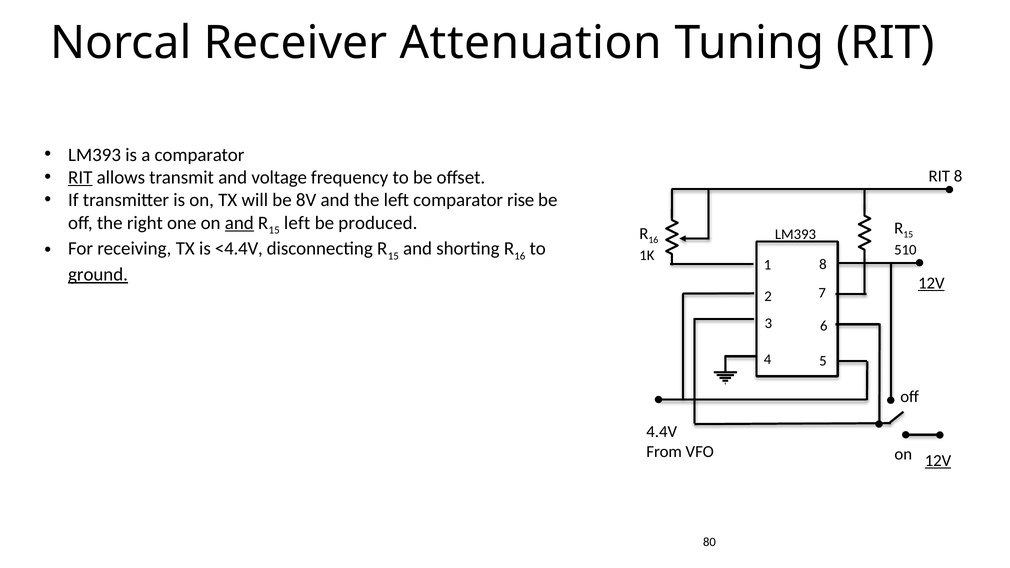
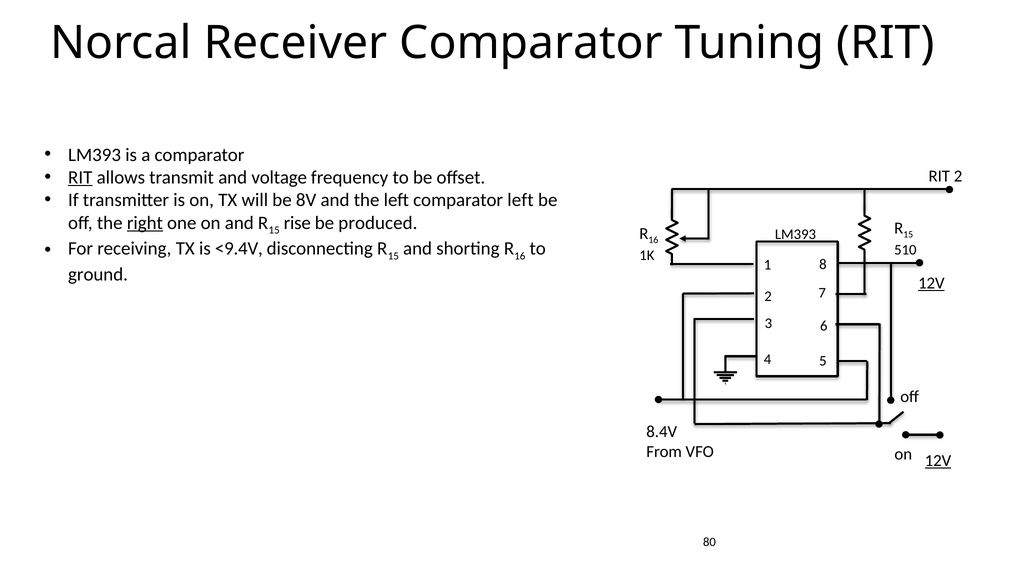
Receiver Attenuation: Attenuation -> Comparator (531, 43)
RIT 8: 8 -> 2 (958, 176)
comparator rise: rise -> left (521, 200)
right underline: none -> present (145, 223)
and underline: present -> none (239, 223)
left: left -> rise (297, 223)
<4.4V: <4.4V -> <9.4V (239, 249)
ground underline: present -> none (98, 275)
4.4V: 4.4V -> 8.4V (662, 432)
